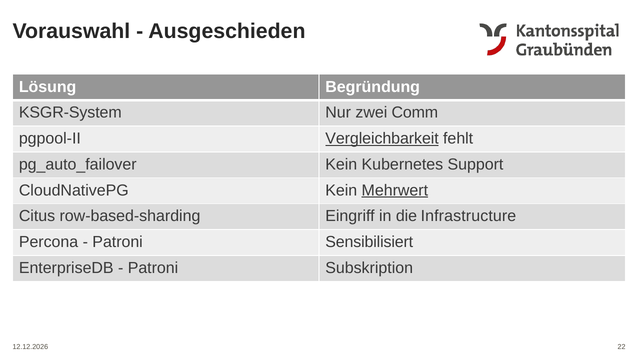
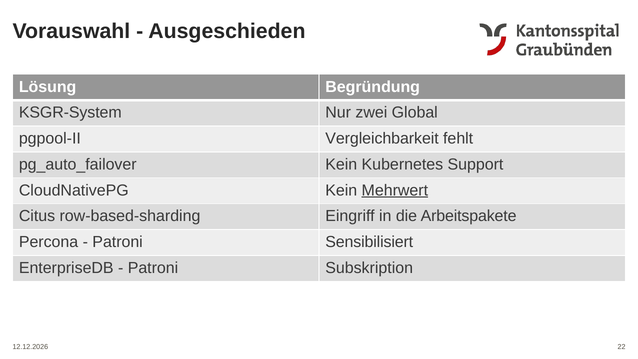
Comm: Comm -> Global (415, 113)
Vergleichbarkeit underline: present -> none (382, 138)
Infrastructure: Infrastructure -> Arbeitspakete (469, 216)
